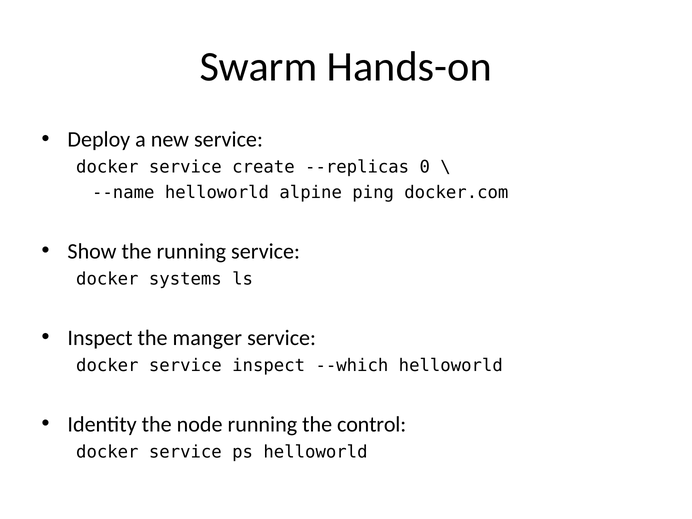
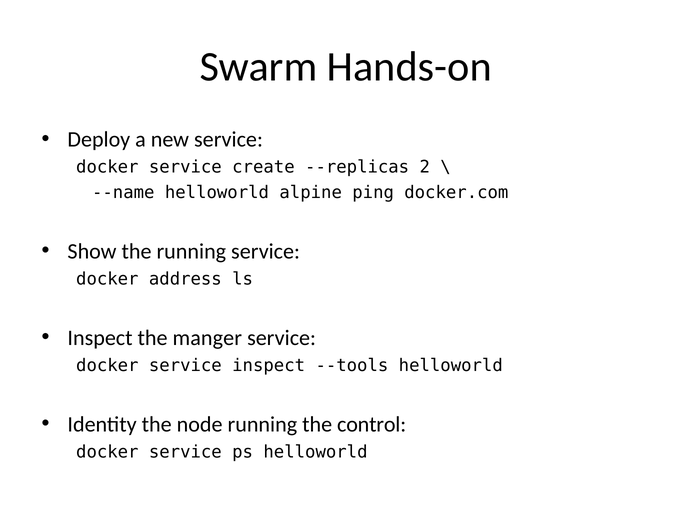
0: 0 -> 2 (425, 167)
systems: systems -> address (185, 279)
--which: --which -> --tools (352, 366)
